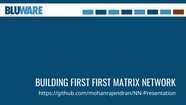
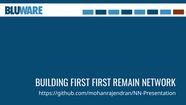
MATRIX: MATRIX -> REMAIN (126, 83)
